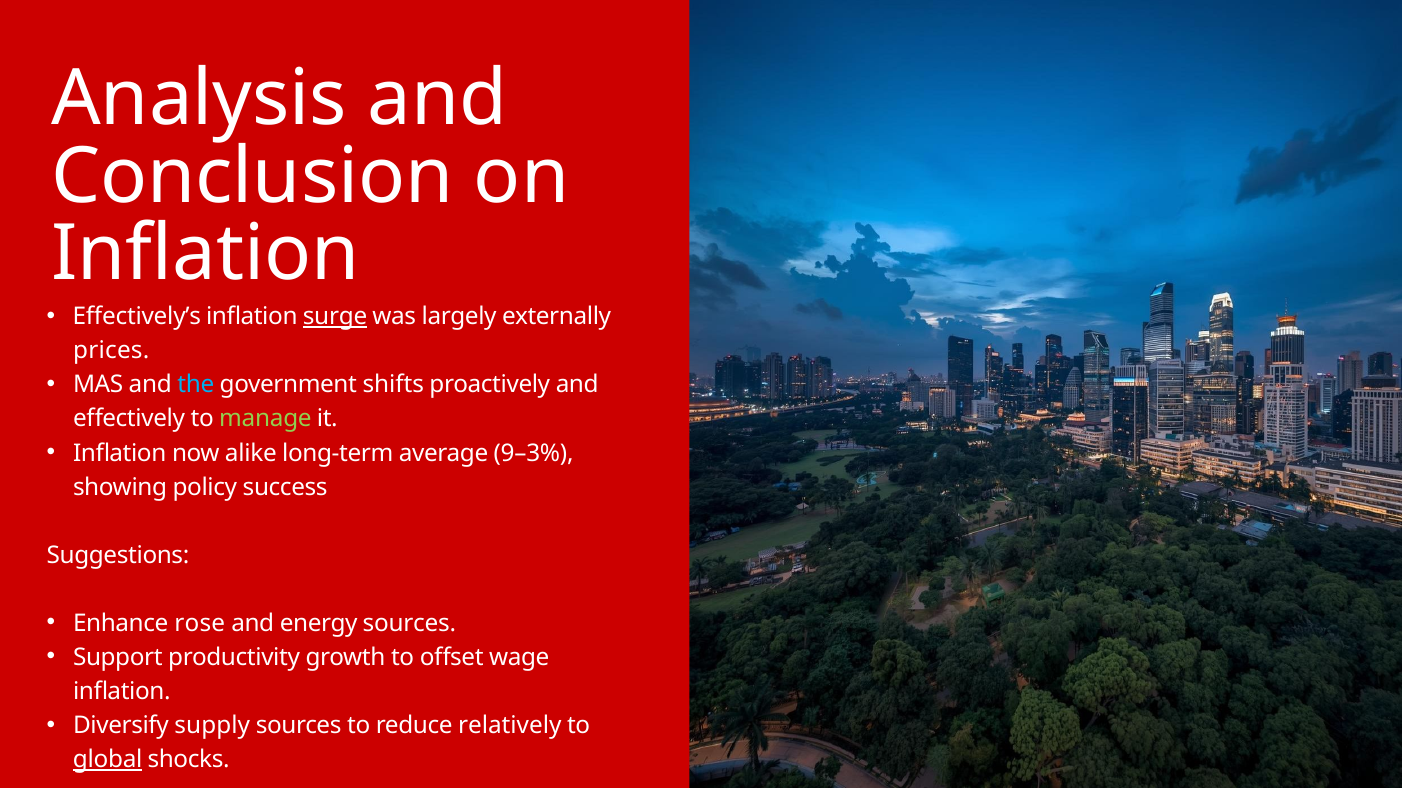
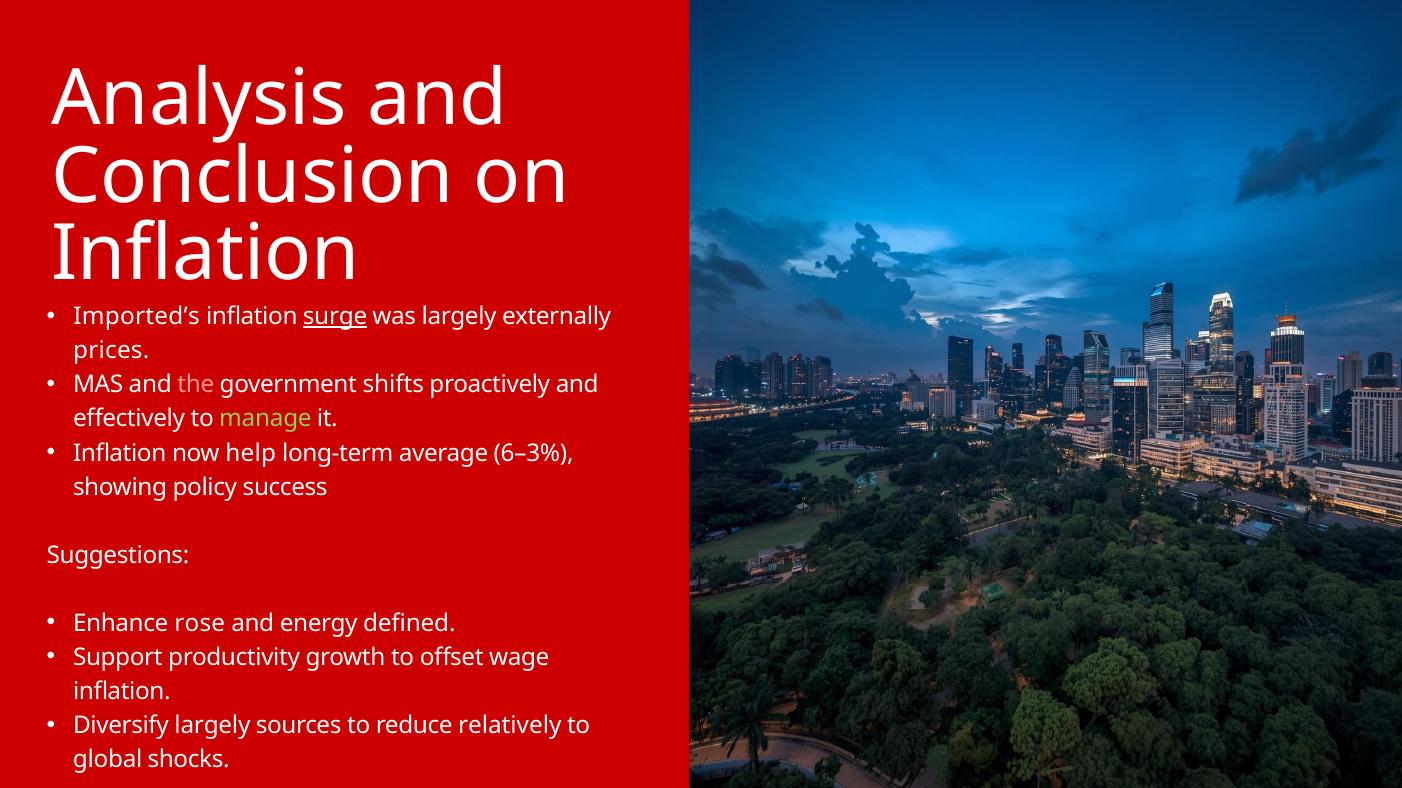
Effectively’s: Effectively’s -> Imported’s (137, 317)
the colour: light blue -> pink (196, 385)
alike: alike -> help (251, 453)
9–3%: 9–3% -> 6–3% (534, 453)
energy sources: sources -> defined (409, 624)
Diversify supply: supply -> largely (212, 726)
global underline: present -> none (108, 760)
